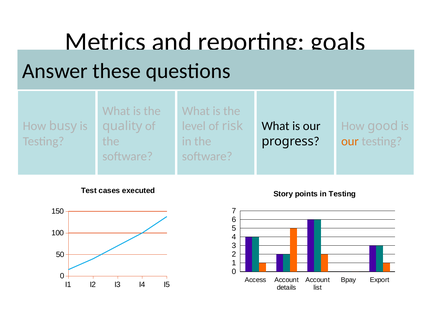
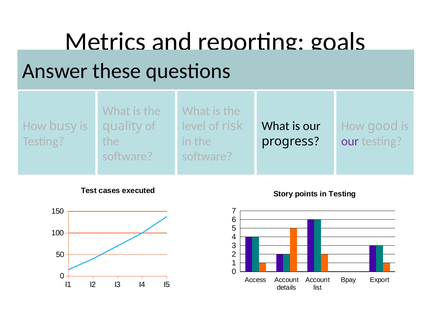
our colour: orange -> purple (350, 141)
